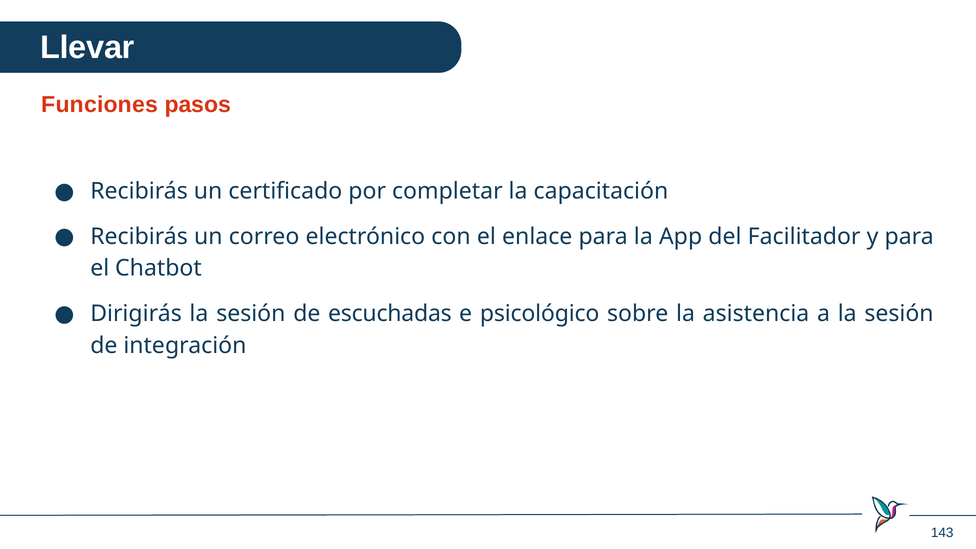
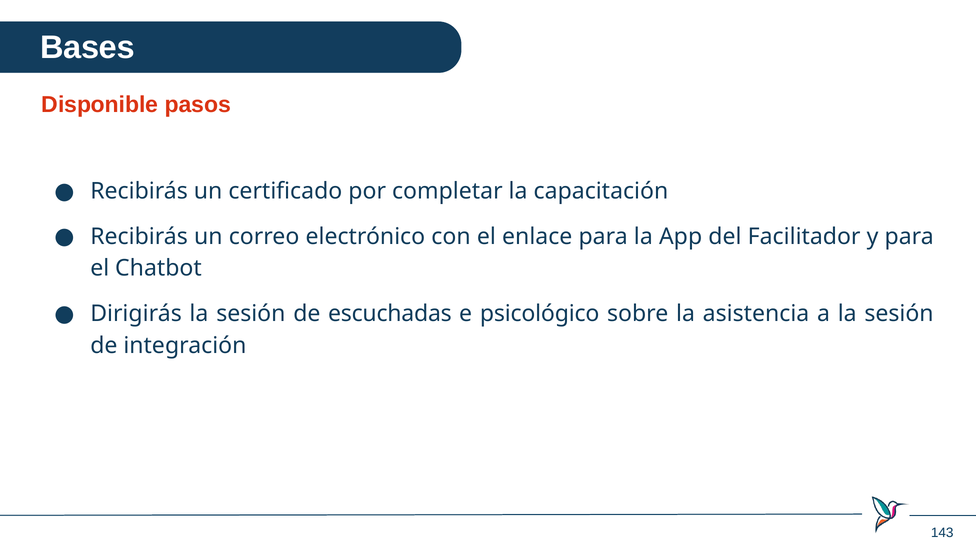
Llevar: Llevar -> Bases (87, 48)
Funciones: Funciones -> Disponible (100, 105)
